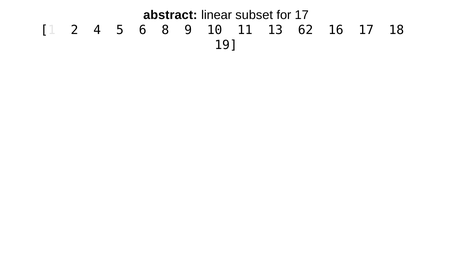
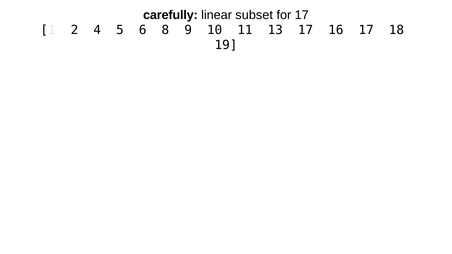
abstract: abstract -> carefully (170, 15)
13 62: 62 -> 17 (306, 30)
